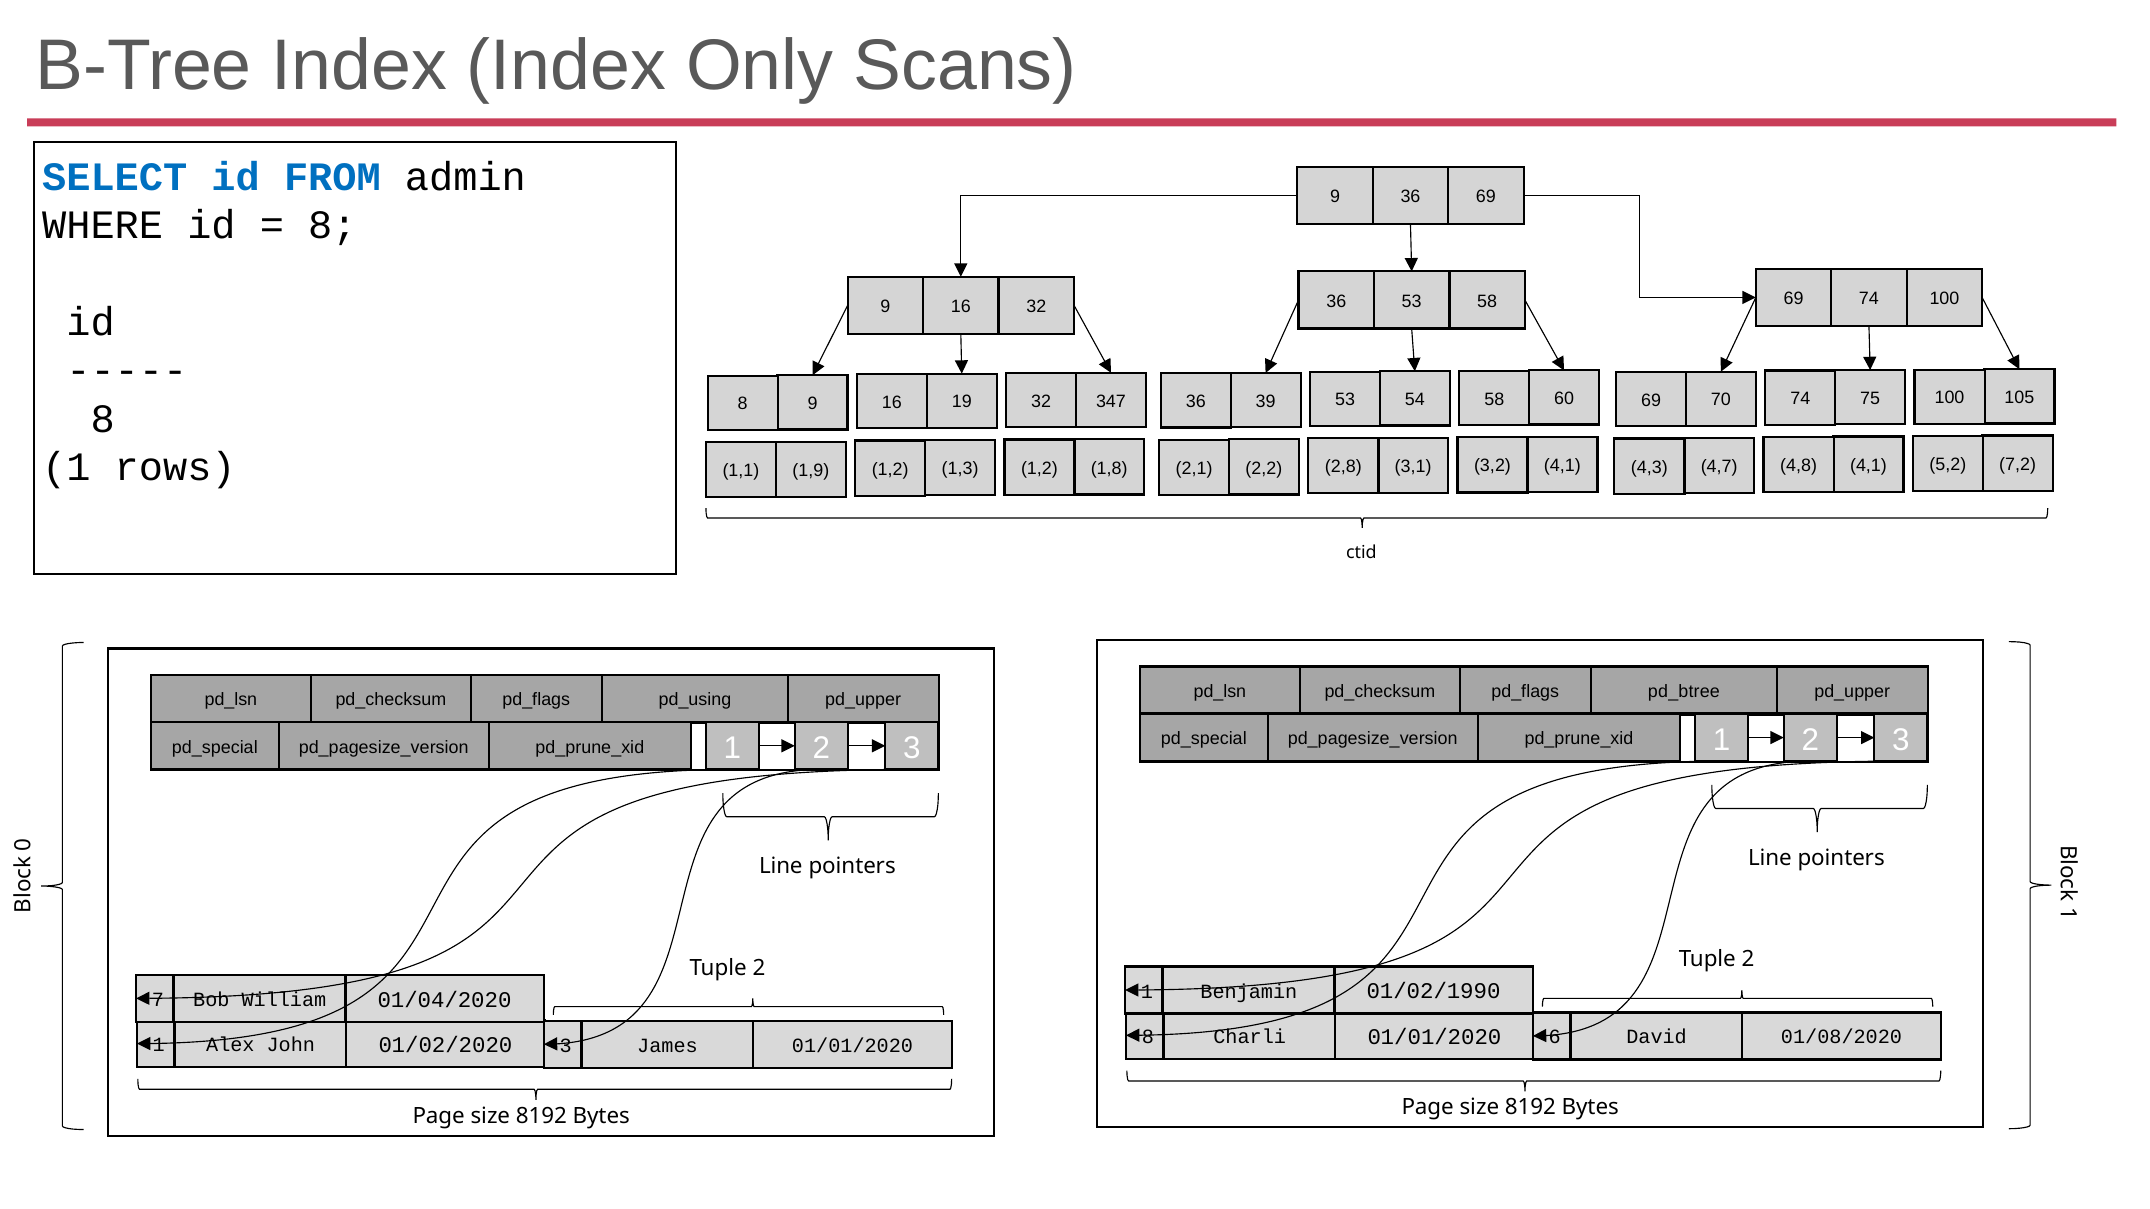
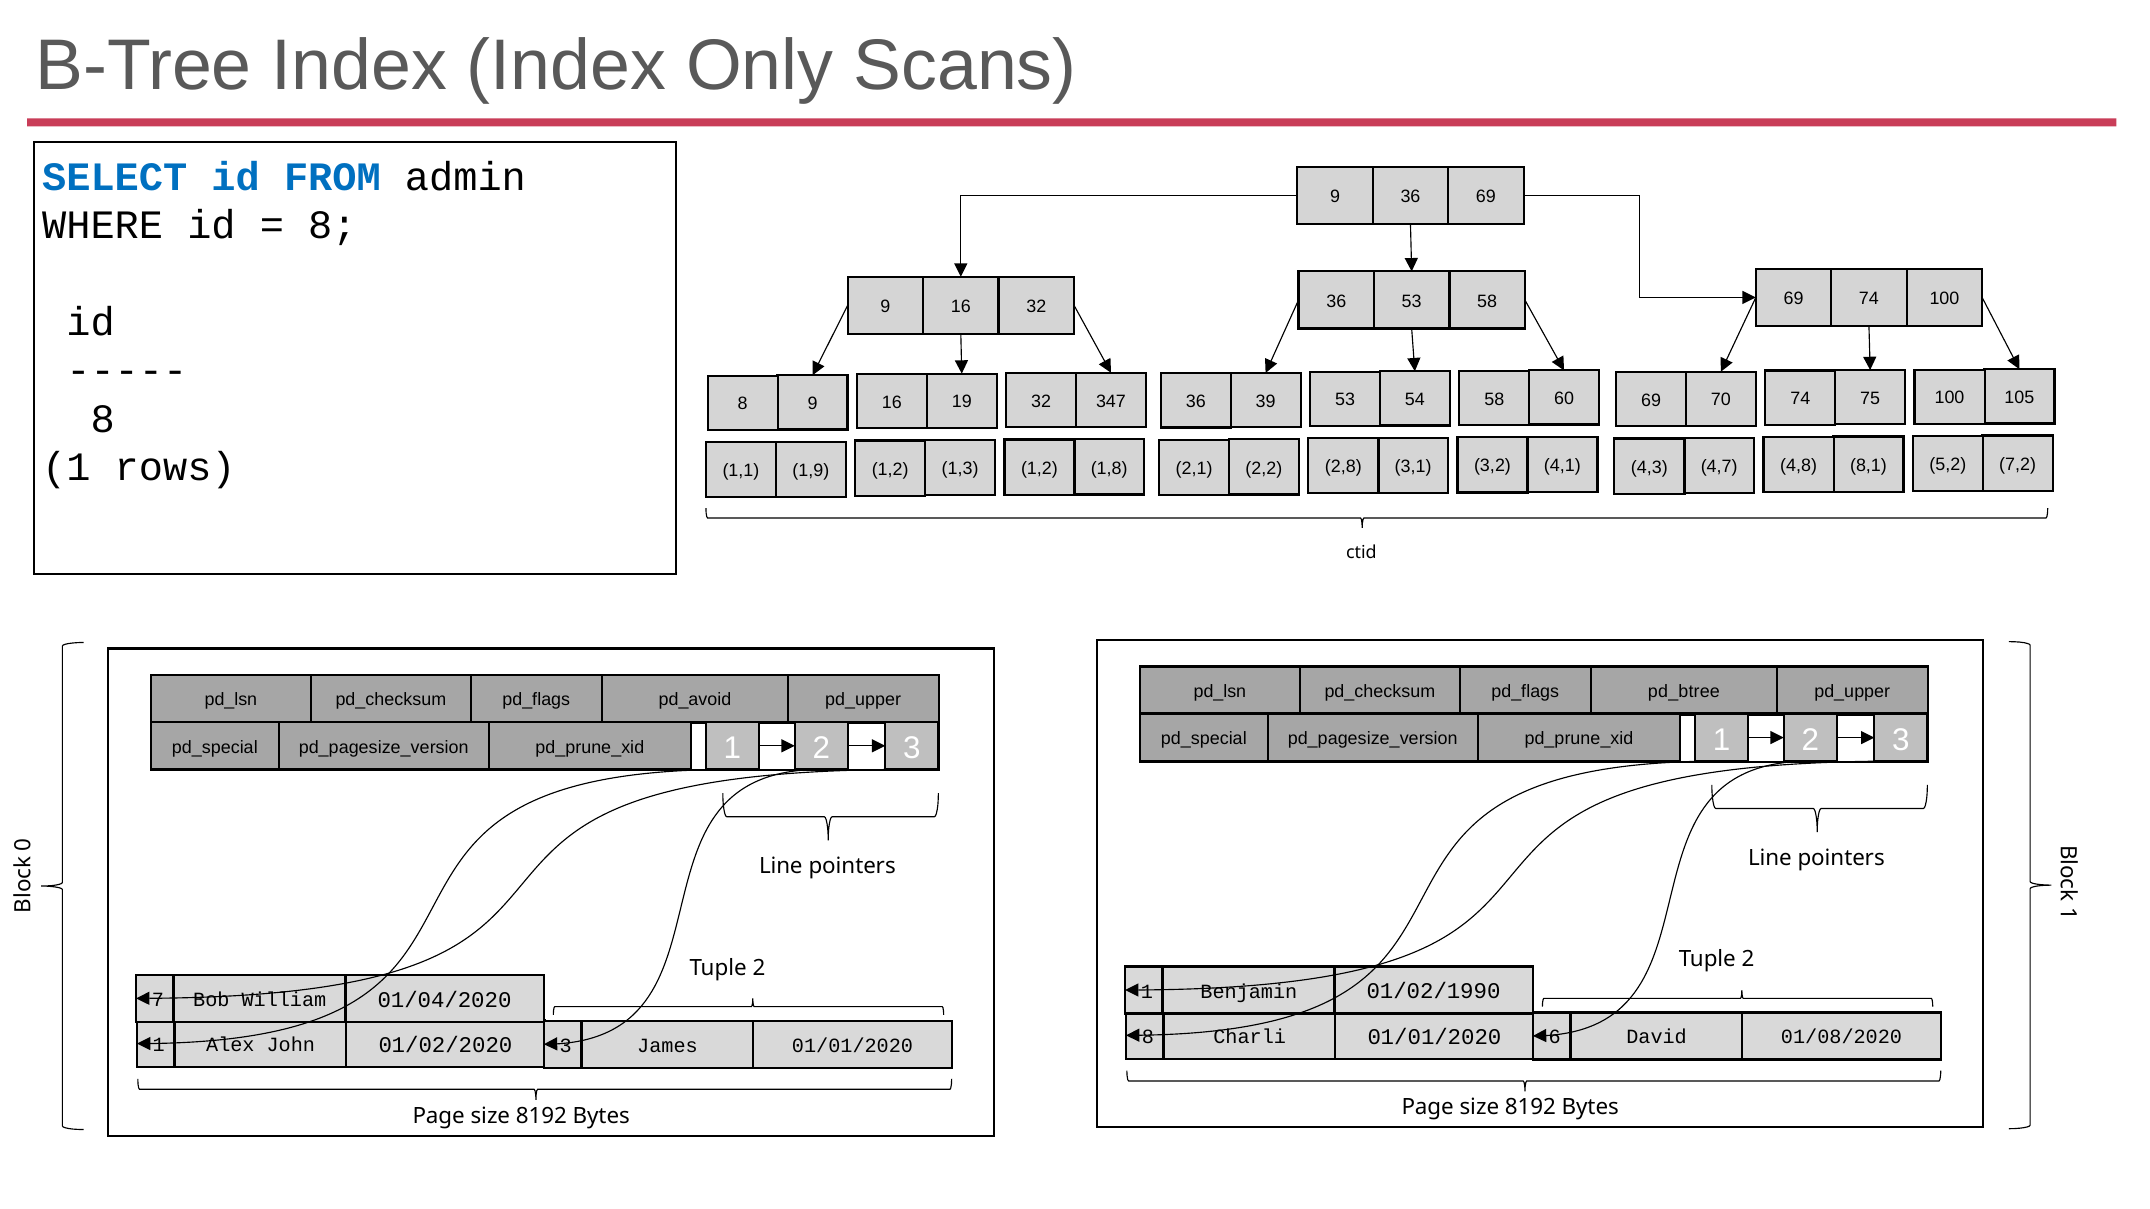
1,2 4,1: 4,1 -> 8,1 (1868, 466)
pd_using: pd_using -> pd_avoid (695, 700)
